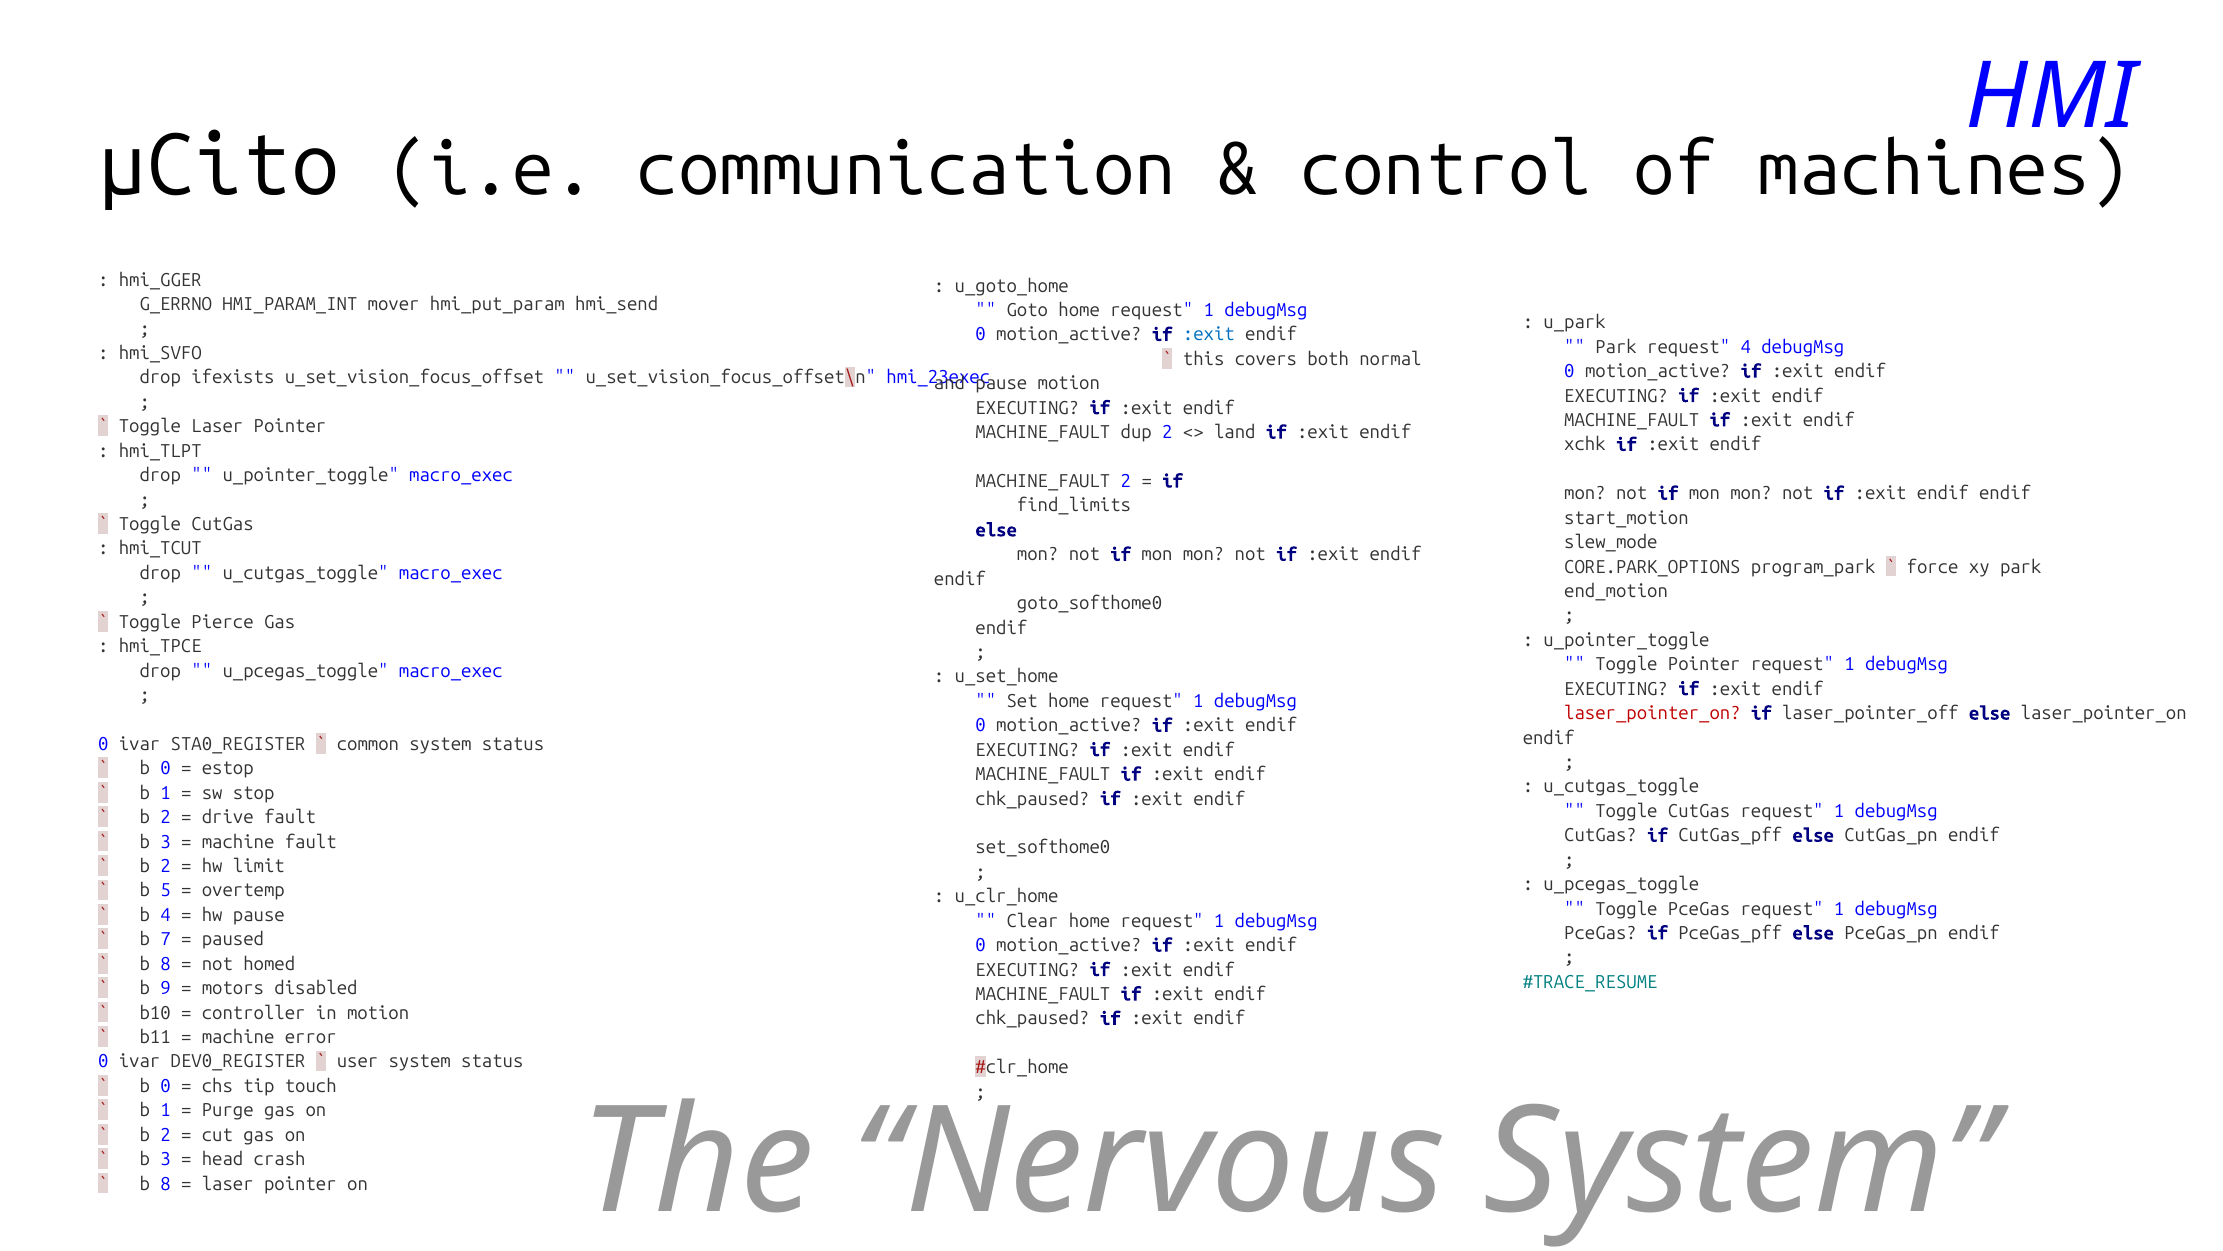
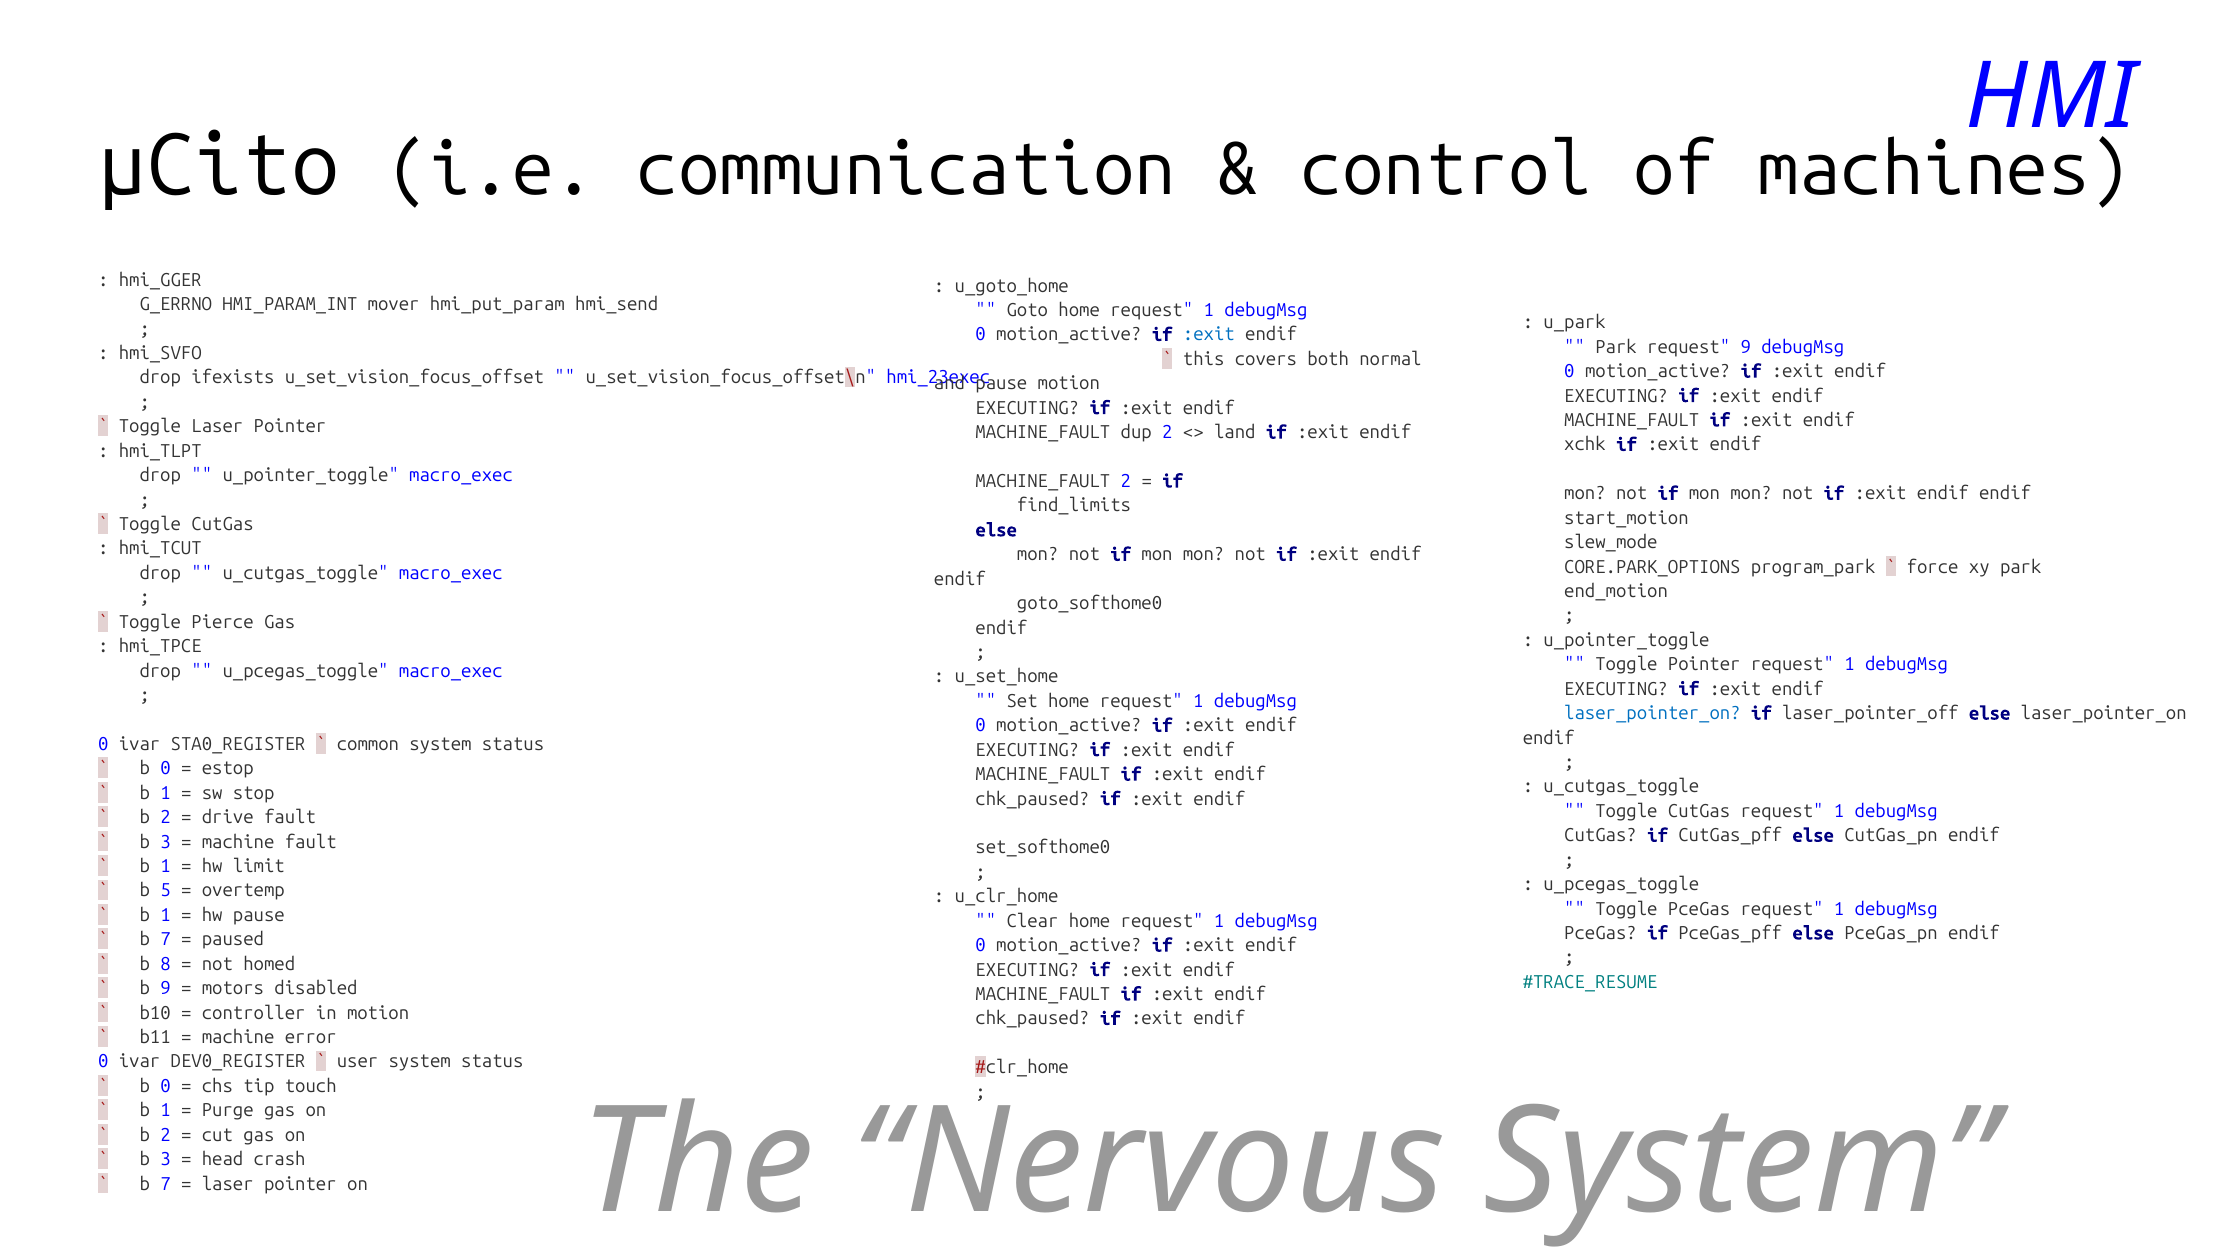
request 4: 4 -> 9 (1746, 347)
laser_pointer_on colour: red -> blue (1652, 713)
2: 2 -> 1 (166, 866)
4: 4 -> 1 (166, 915)
8: 8 -> 7 (166, 1183)
